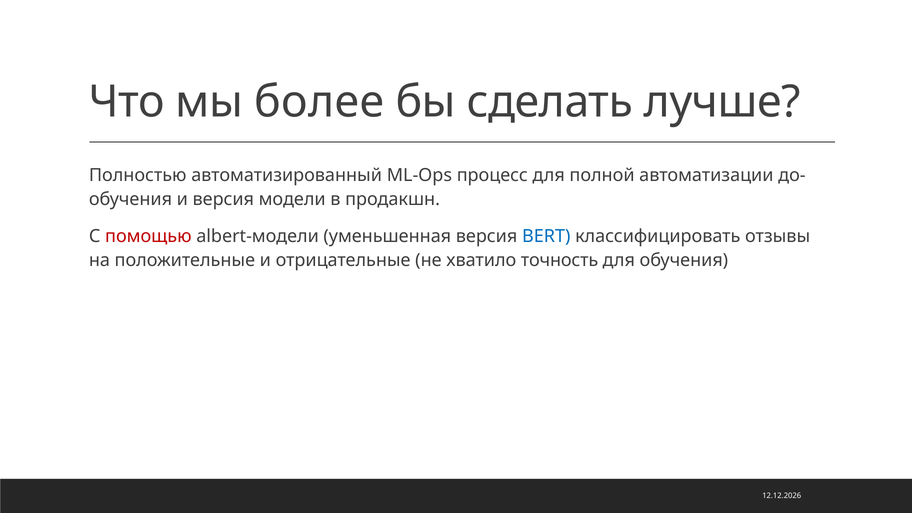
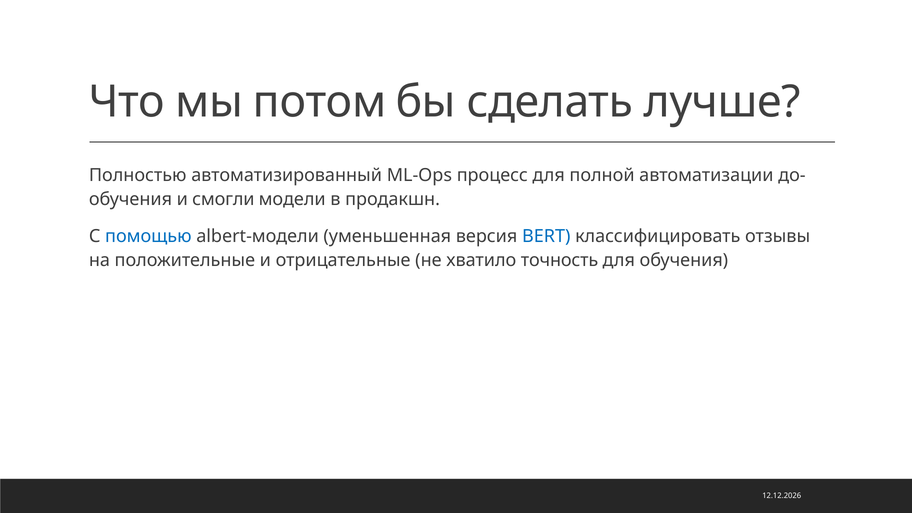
более: более -> потом (320, 102)
и версия: версия -> смогли (223, 199)
помощью colour: red -> blue (148, 236)
